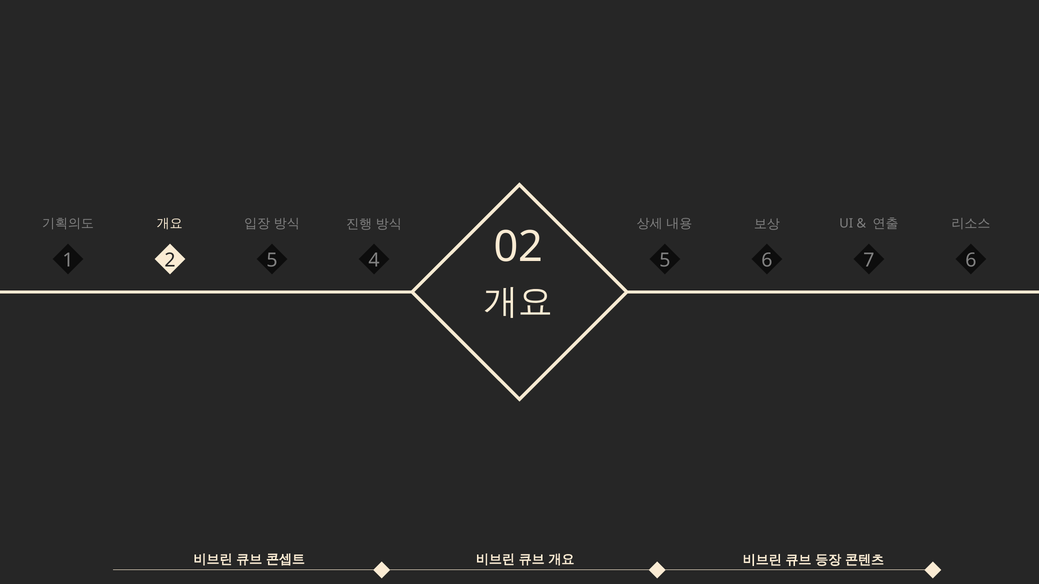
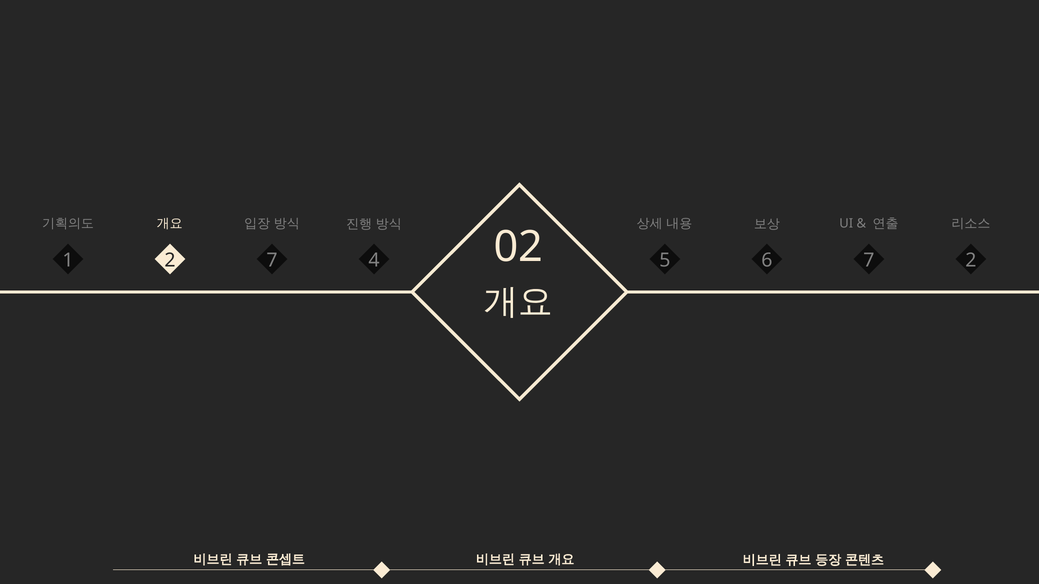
2 5: 5 -> 7 (272, 261)
4 6: 6 -> 2 (971, 261)
